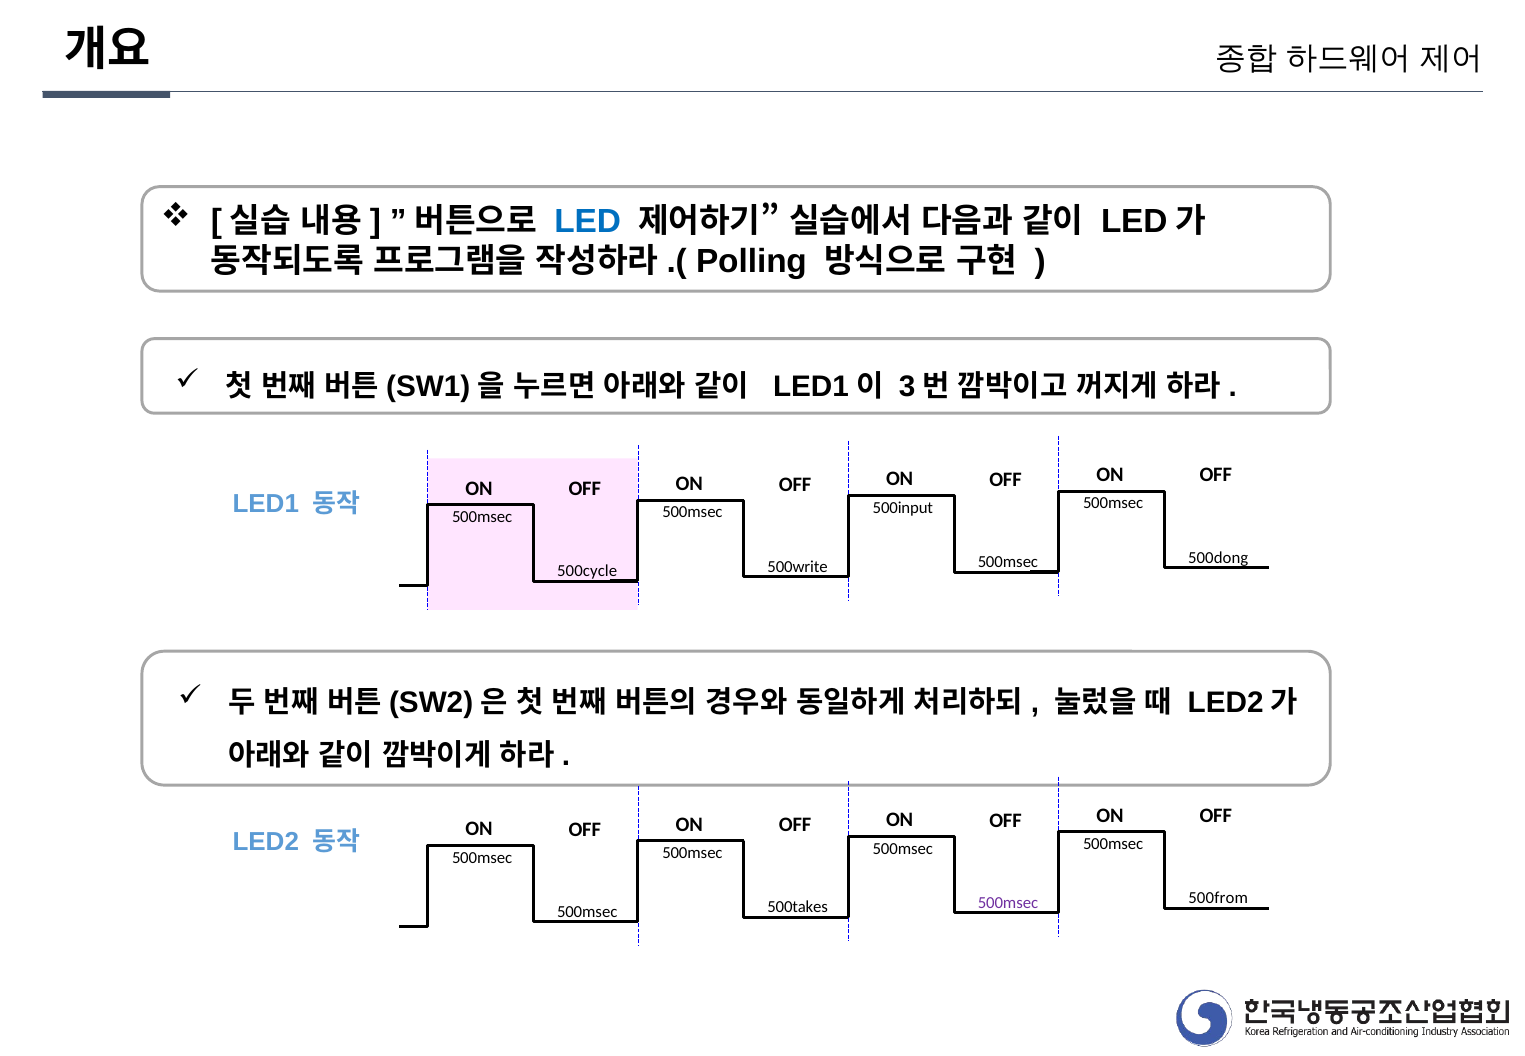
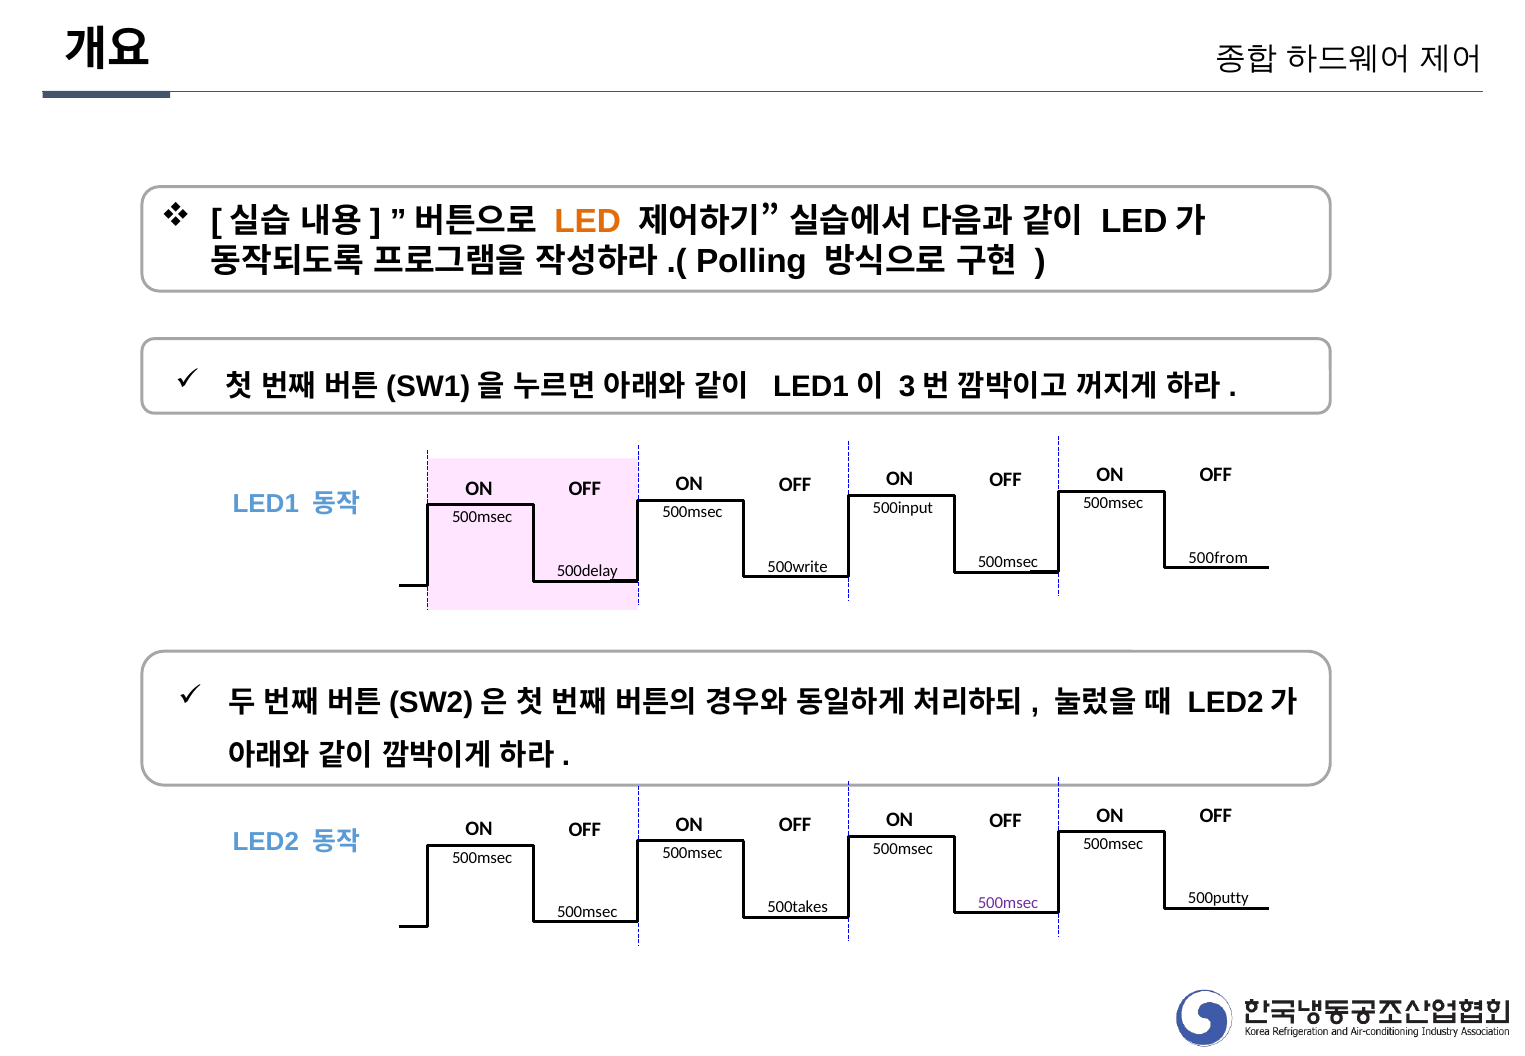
LED colour: blue -> orange (588, 221)
500dong: 500dong -> 500from (1218, 557)
500cycle: 500cycle -> 500delay (587, 571)
500from: 500from -> 500putty (1218, 898)
